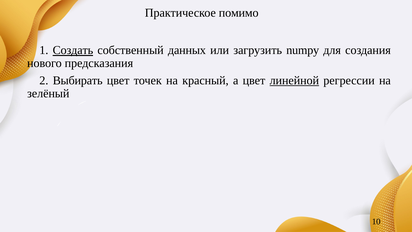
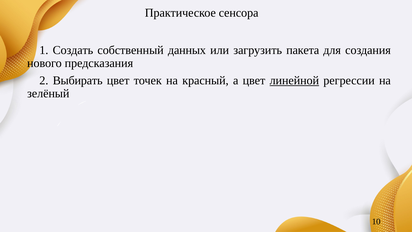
помимо: помимо -> сенсора (239, 13)
Создать underline: present -> none (73, 50)
numpy: numpy -> пакета (303, 50)
